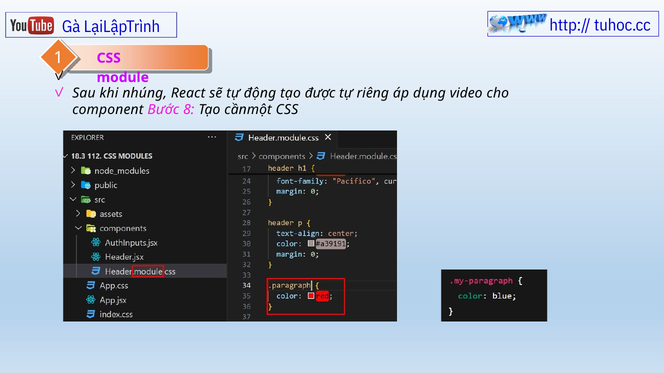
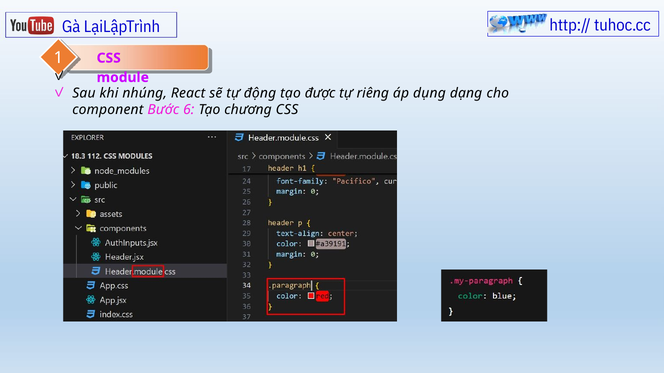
video: video -> dạng (466, 93)
8: 8 -> 6 (189, 110)
cầnmột: cầnmột -> chương (248, 110)
